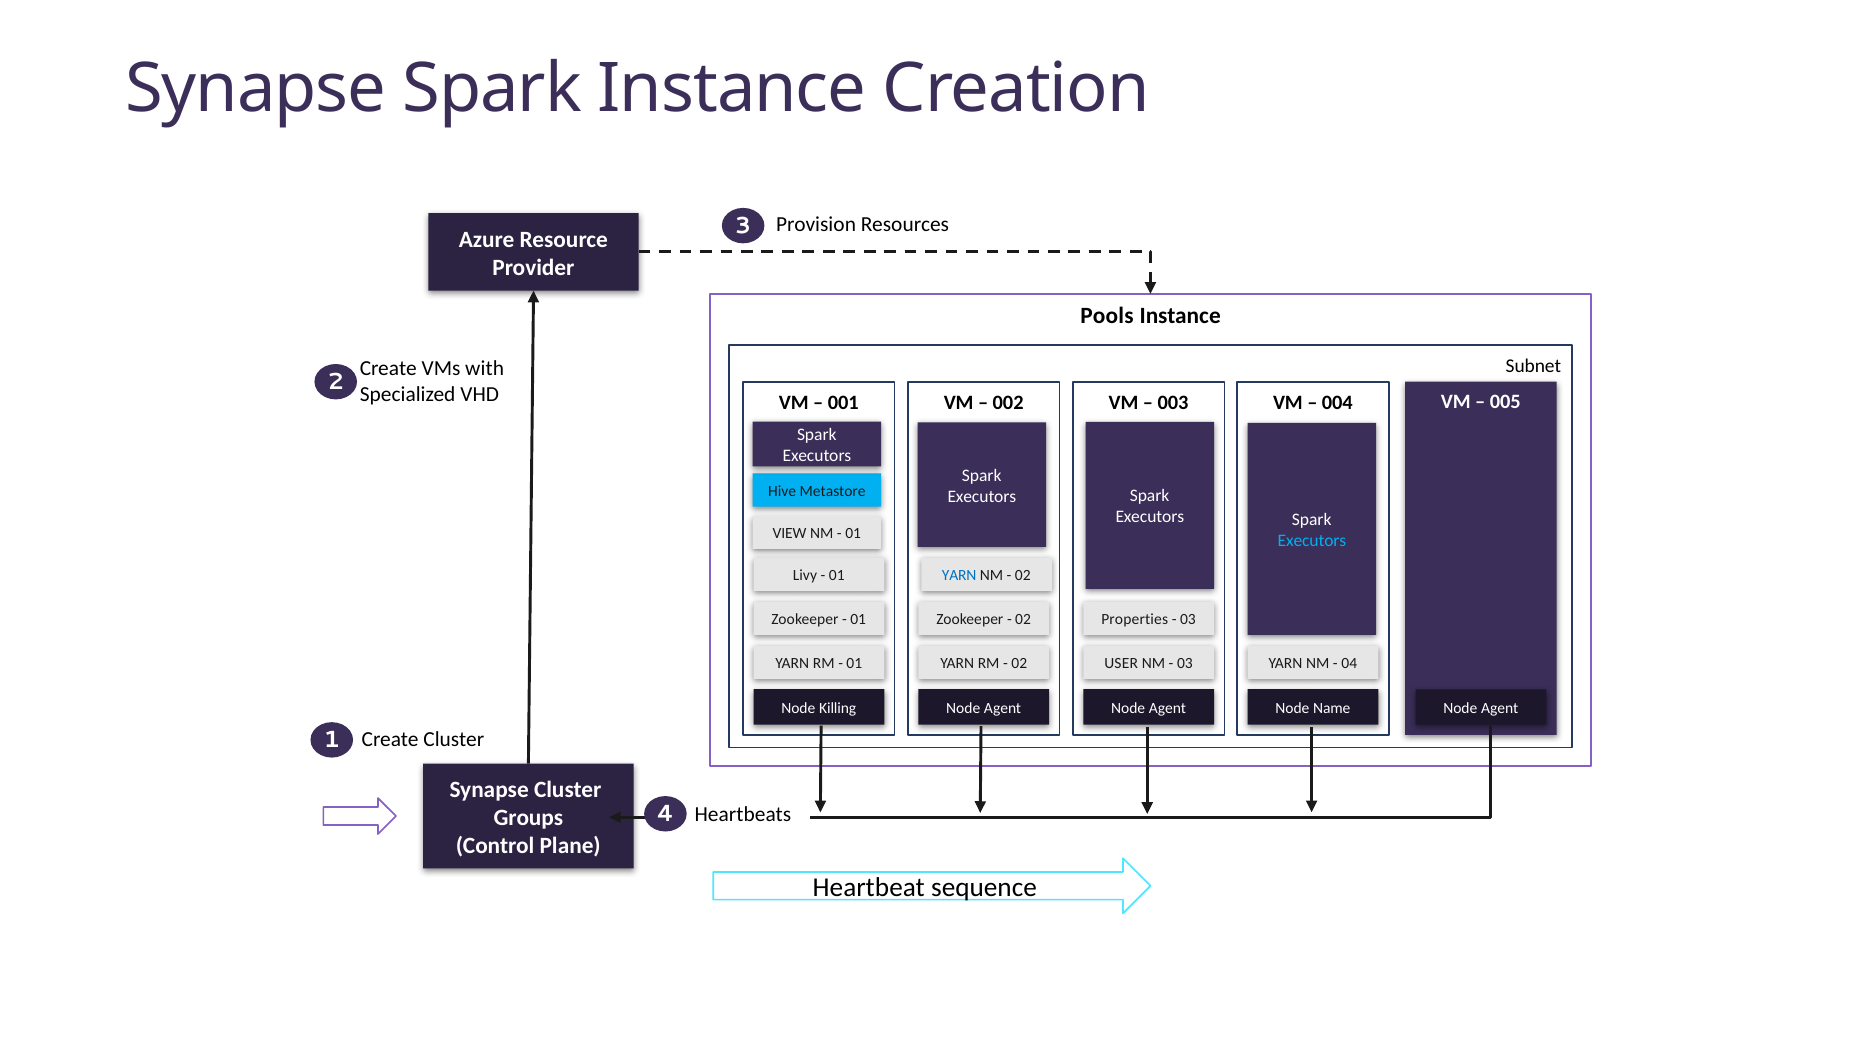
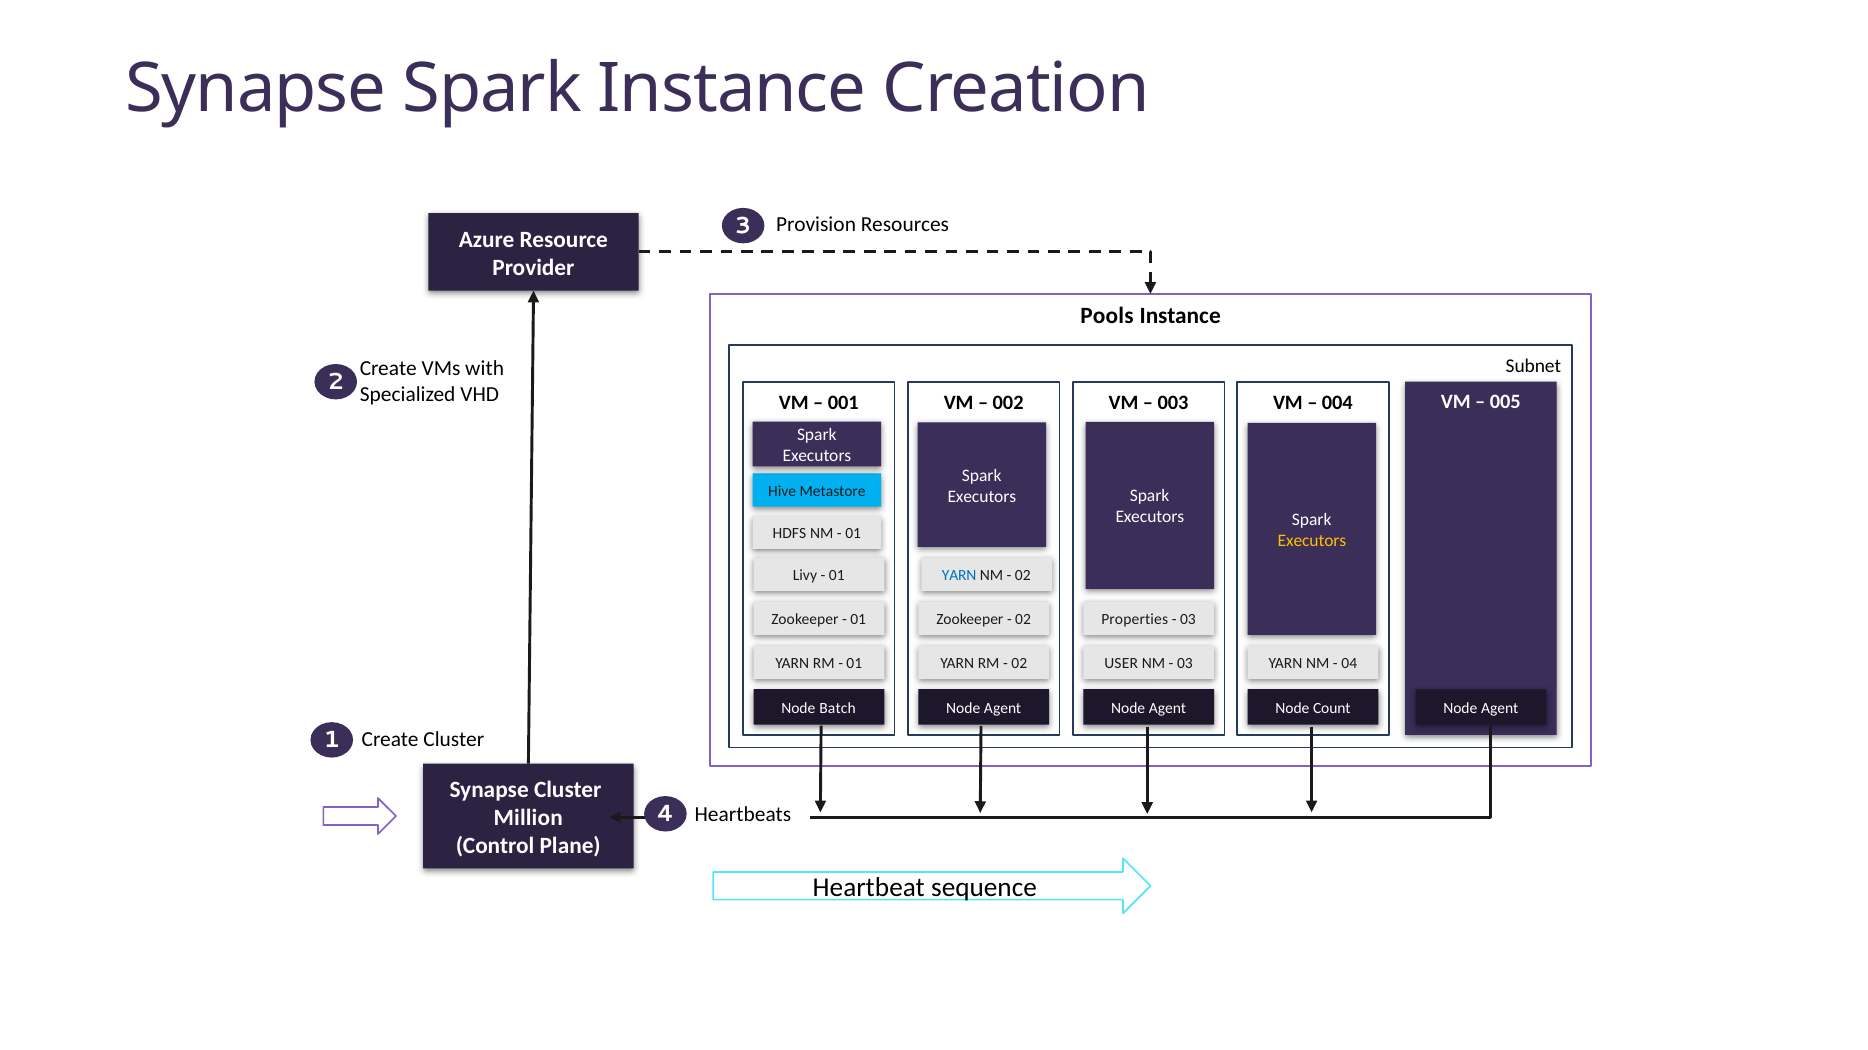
VIEW: VIEW -> HDFS (789, 534)
Executors colour: light blue -> yellow (1312, 541)
Killing: Killing -> Batch (838, 708)
Name: Name -> Count (1332, 708)
Groups: Groups -> Million (528, 818)
